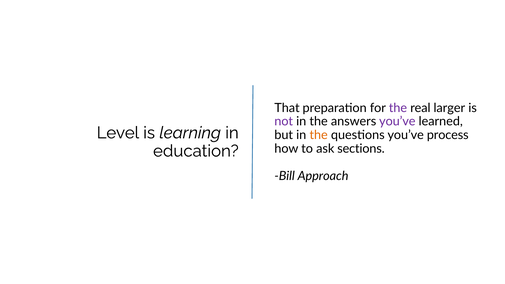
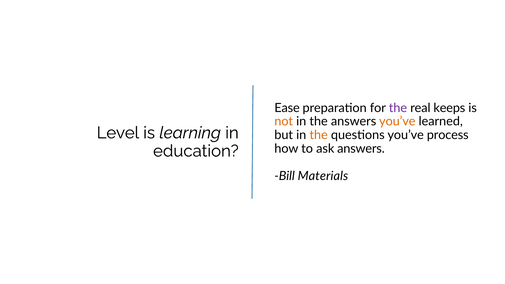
That: That -> Ease (287, 108)
larger: larger -> keeps (449, 108)
not colour: purple -> orange (284, 122)
you’ve colour: purple -> orange (397, 122)
ask sections: sections -> answers (361, 149)
Approach: Approach -> Materials (323, 176)
